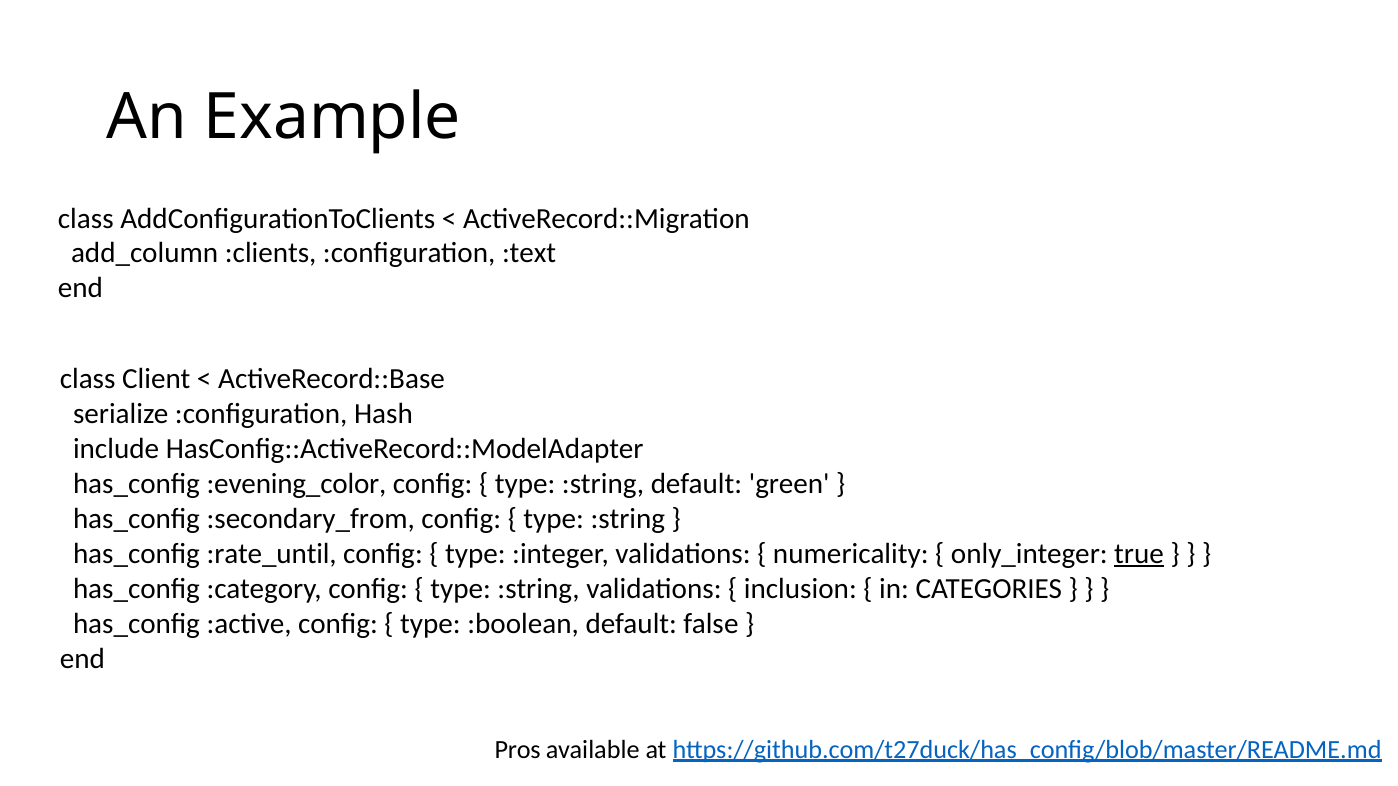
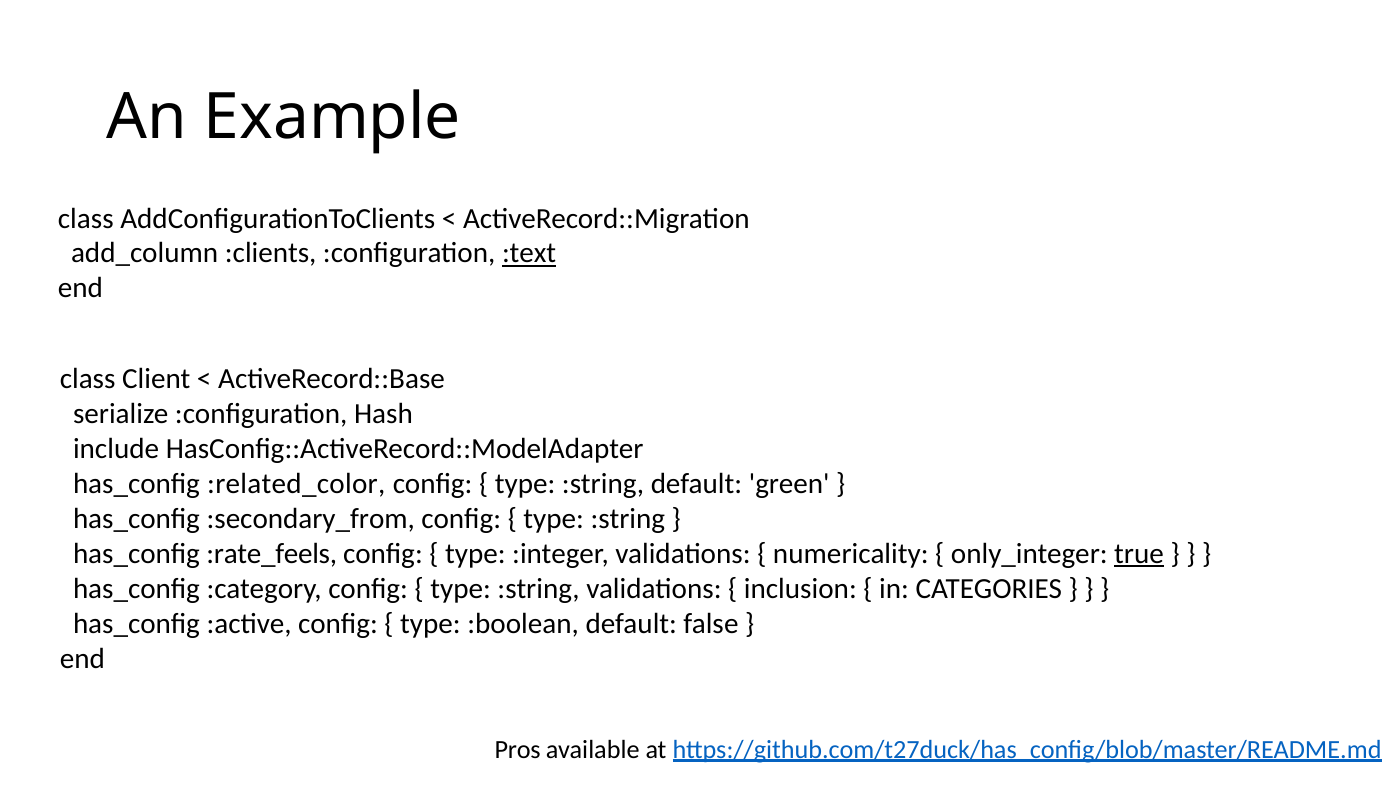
:text underline: none -> present (529, 253)
:evening_color: :evening_color -> :related_color (296, 484)
:rate_until: :rate_until -> :rate_feels (272, 554)
